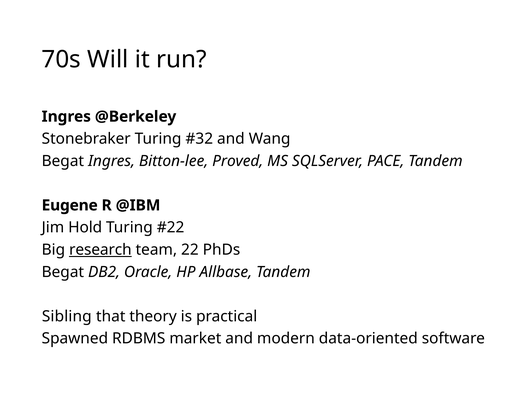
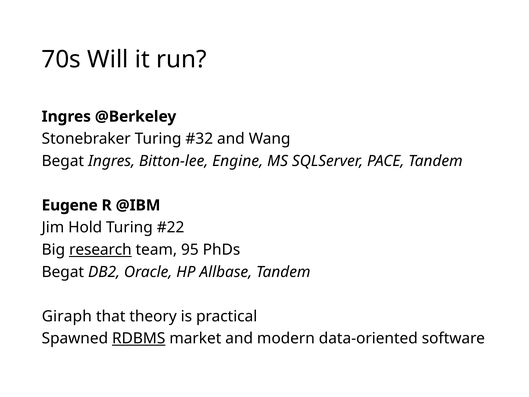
Proved: Proved -> Engine (238, 161)
22: 22 -> 95 (190, 250)
Sibling: Sibling -> Giraph (67, 316)
RDBMS underline: none -> present (139, 338)
